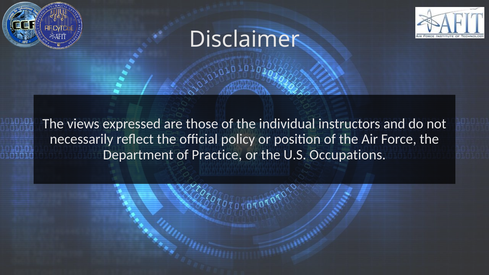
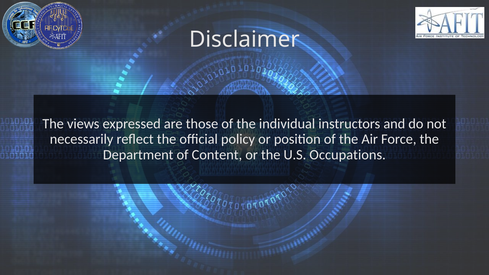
Practice: Practice -> Content (217, 155)
